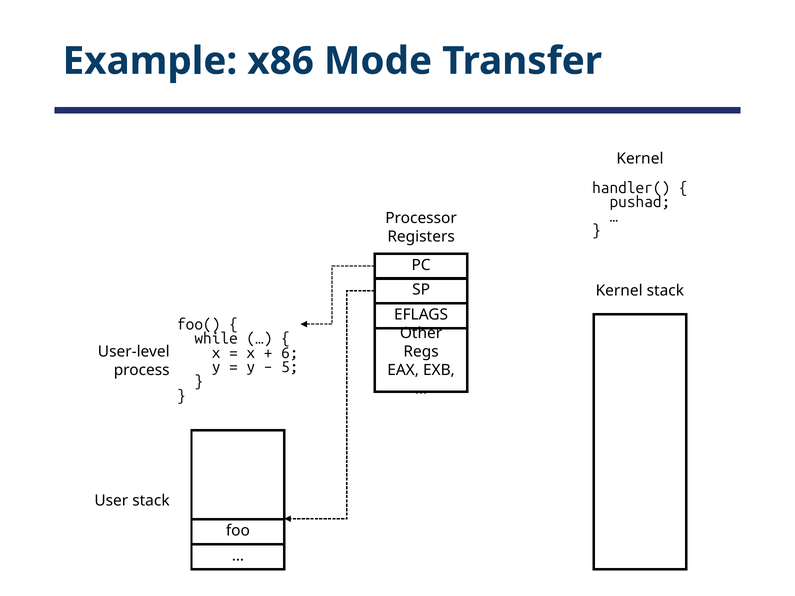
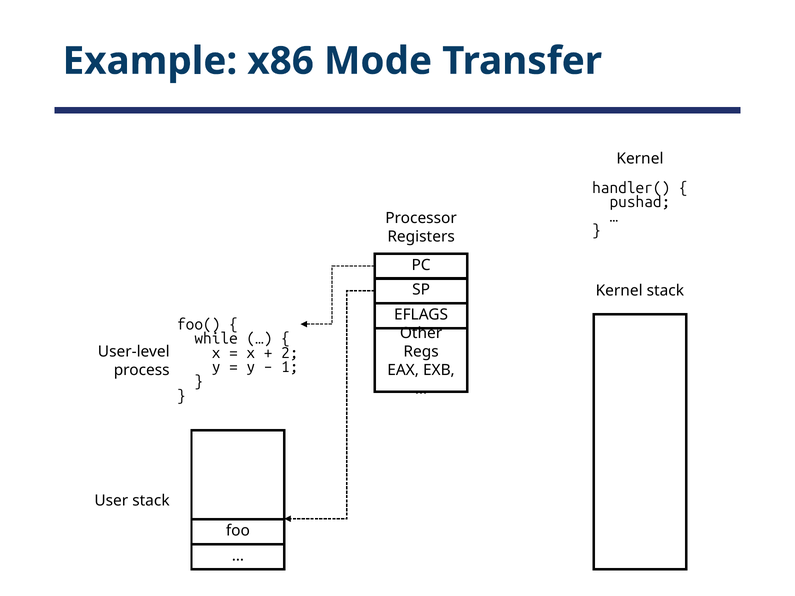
6: 6 -> 2 (290, 353)
5: 5 -> 1 (290, 368)
